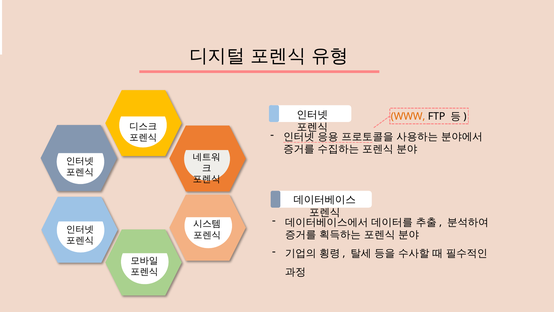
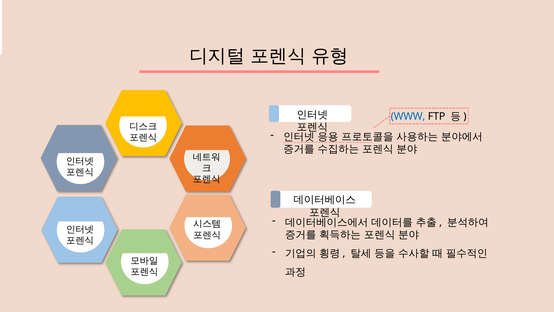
WWW colour: orange -> blue (408, 116)
